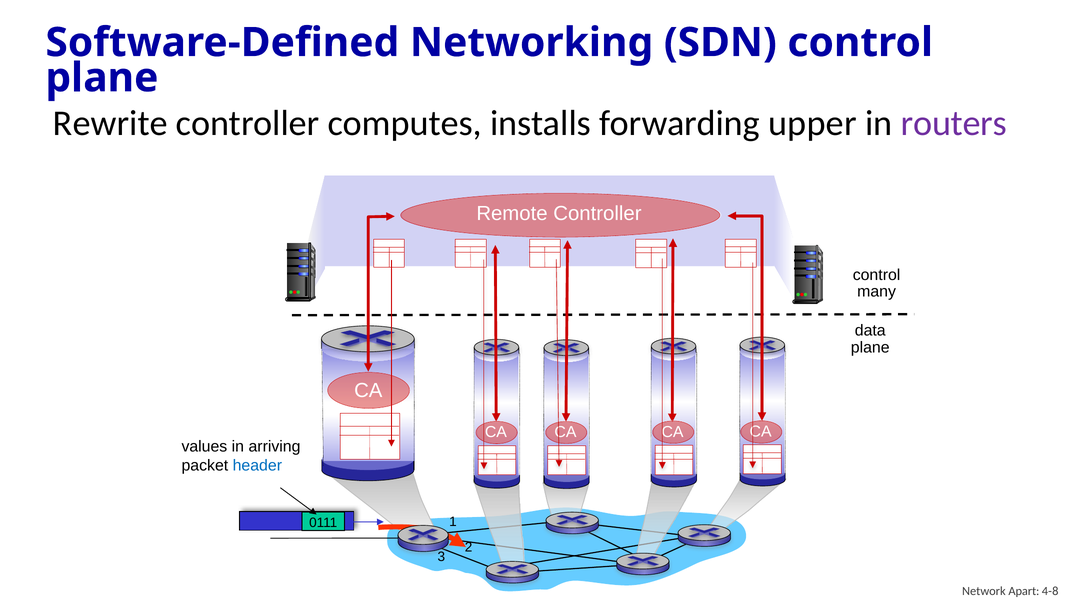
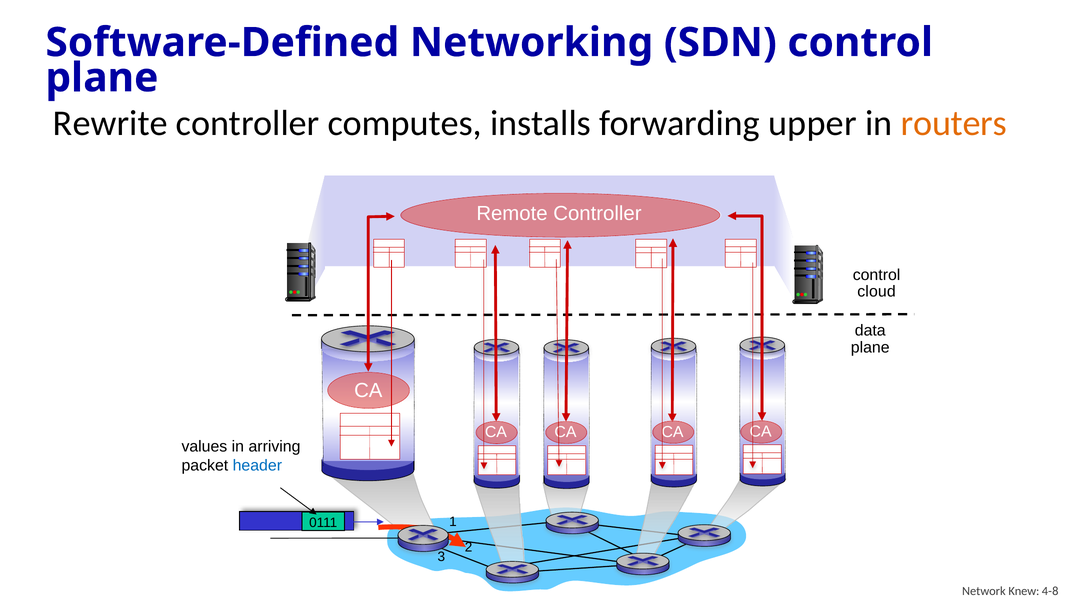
routers colour: purple -> orange (954, 123)
many: many -> cloud (877, 292)
Apart: Apart -> Knew (1024, 591)
